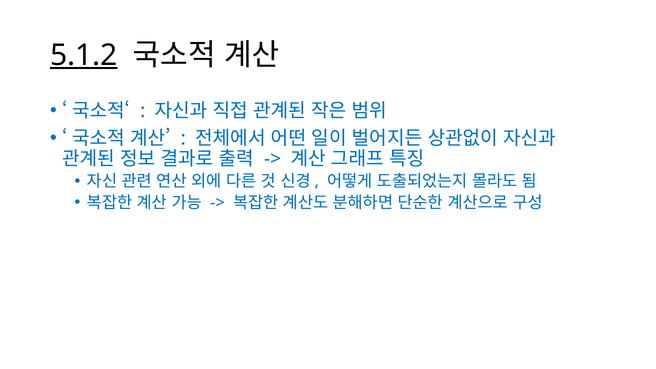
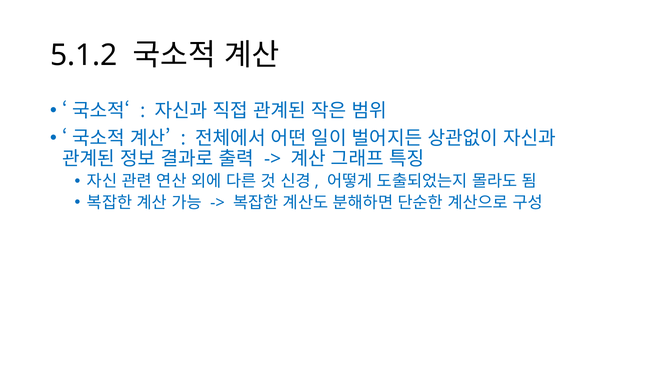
5.1.2 underline: present -> none (84, 55)
